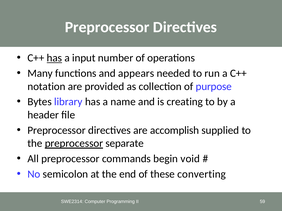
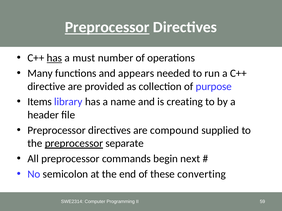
Preprocessor underline: none -> present (107, 27)
input: input -> must (84, 58)
notation: notation -> directive (46, 87)
Bytes: Bytes -> Items (40, 102)
accomplish: accomplish -> compound (174, 131)
void: void -> next (190, 159)
